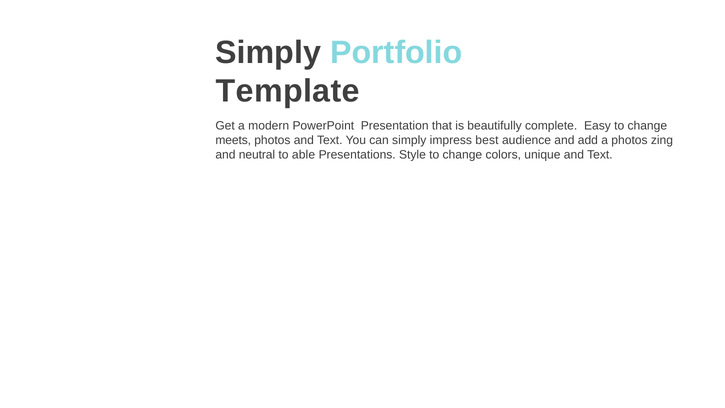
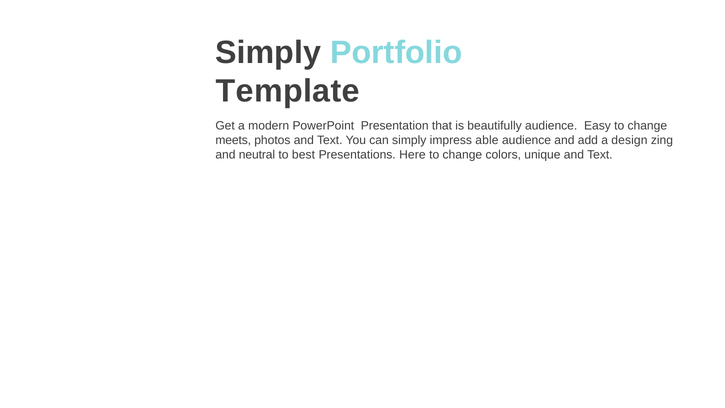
beautifully complete: complete -> audience (551, 126)
best: best -> able (487, 140)
a photos: photos -> design (629, 140)
able: able -> best (304, 155)
Style: Style -> Here (412, 155)
